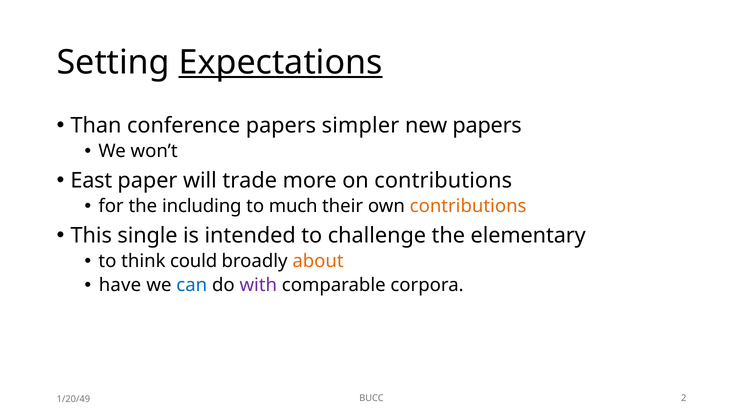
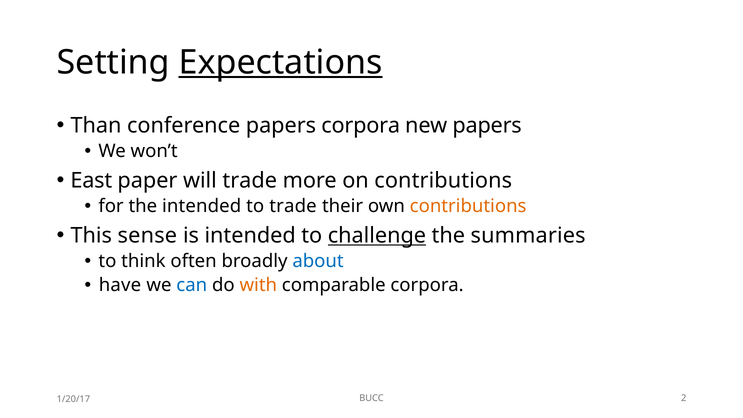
papers simpler: simpler -> corpora (361, 126)
the including: including -> intended (202, 206)
to much: much -> trade (293, 206)
single: single -> sense (147, 236)
challenge underline: none -> present (377, 236)
elementary: elementary -> summaries (528, 236)
could: could -> often (194, 261)
about colour: orange -> blue (318, 261)
with colour: purple -> orange (258, 285)
1/20/49: 1/20/49 -> 1/20/17 (73, 399)
